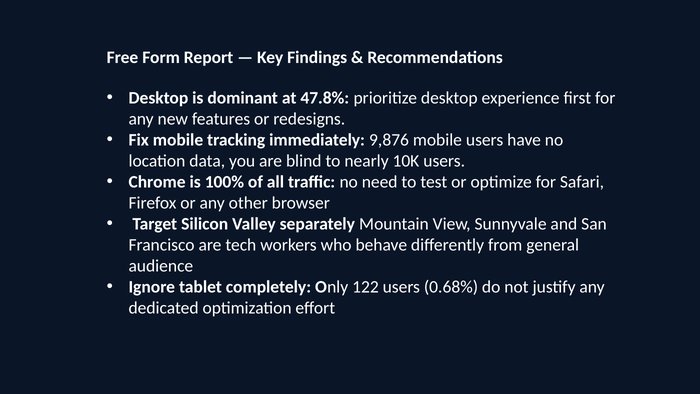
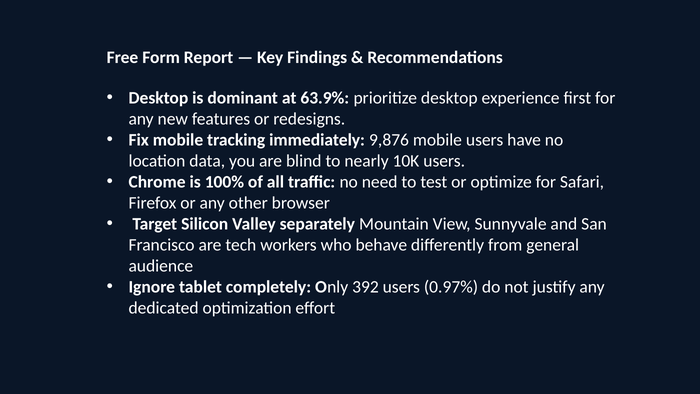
47.8%: 47.8% -> 63.9% (325, 98)
122: 122 -> 392 (365, 287)
0.68%: 0.68% -> 0.97% (451, 287)
